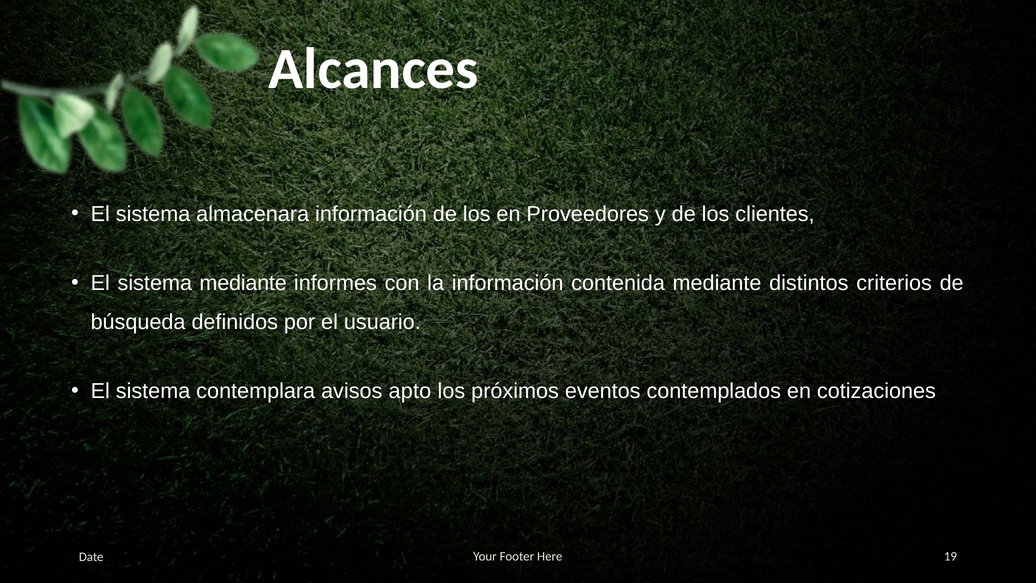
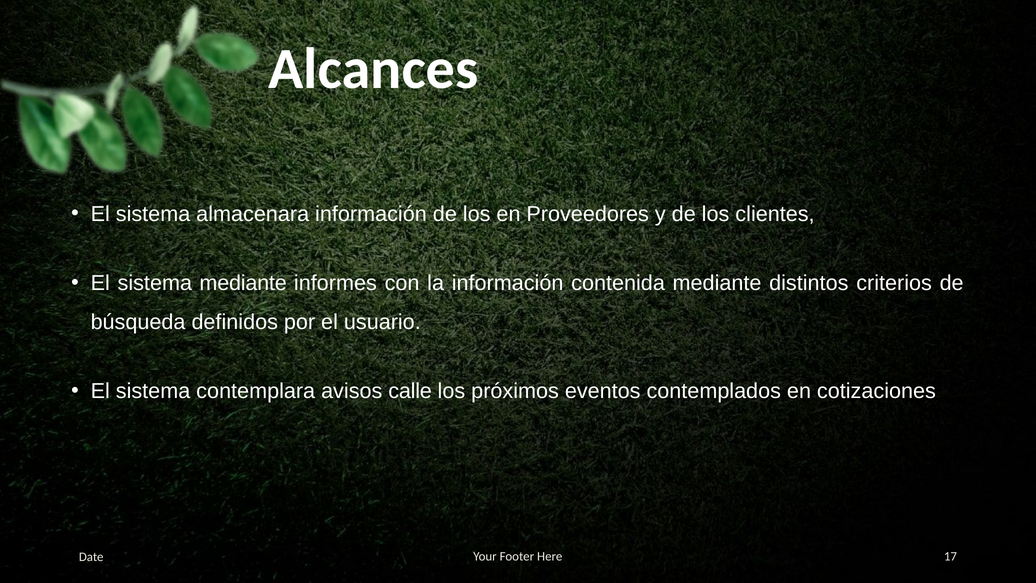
apto: apto -> calle (410, 391)
19: 19 -> 17 (950, 556)
